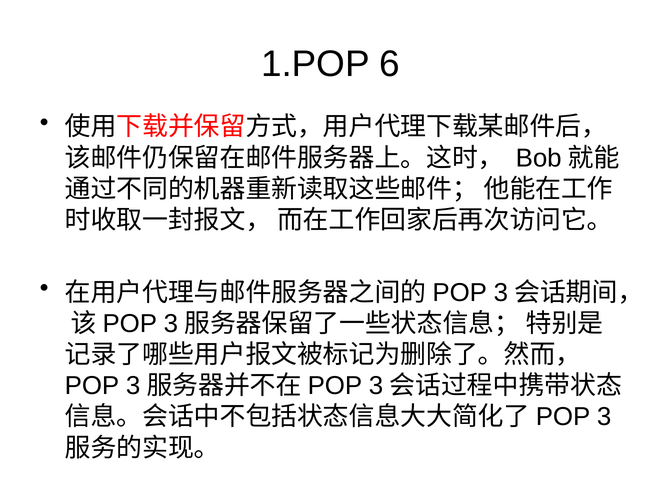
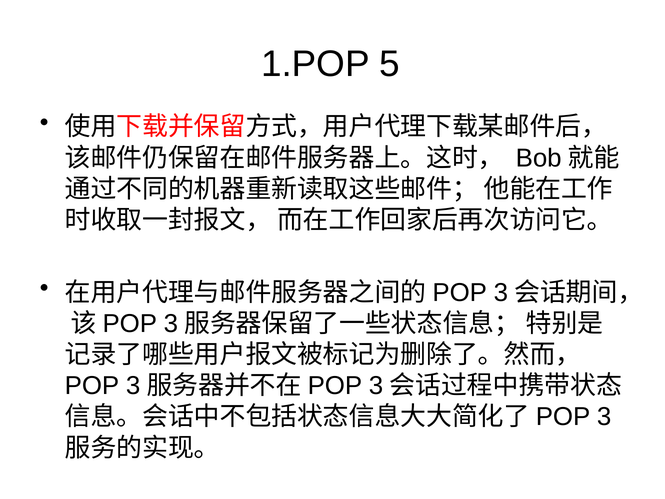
6: 6 -> 5 (389, 64)
